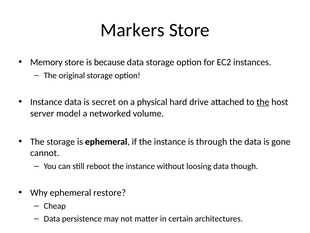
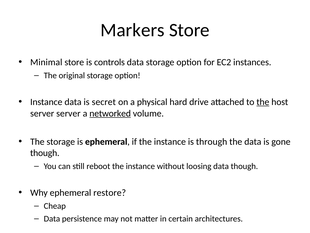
Memory: Memory -> Minimal (46, 62)
because: because -> controls (109, 62)
server model: model -> server (68, 113)
networked underline: none -> present (110, 113)
cannot: cannot -> though (45, 153)
